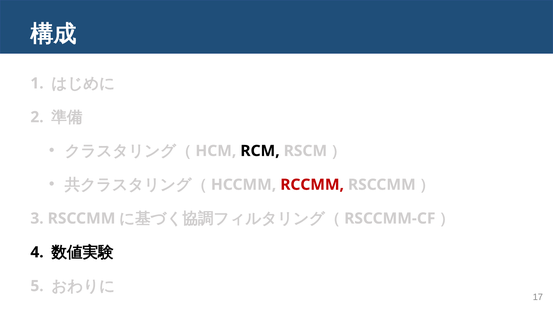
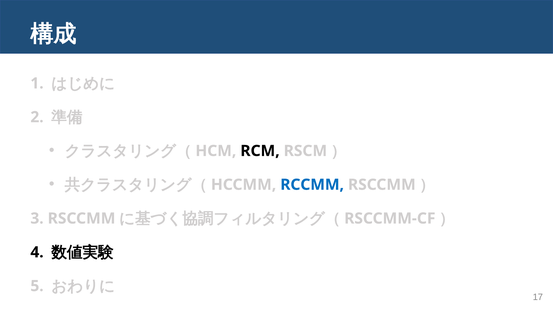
RCCMM colour: red -> blue (312, 185)
